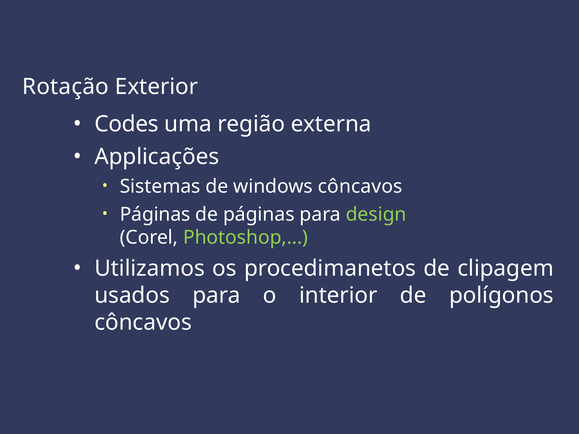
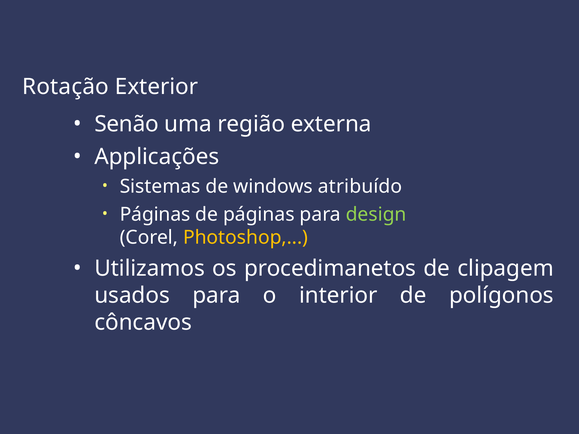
Codes: Codes -> Senão (127, 124)
windows côncavos: côncavos -> atribuído (360, 186)
Photoshop colour: light green -> yellow (246, 238)
